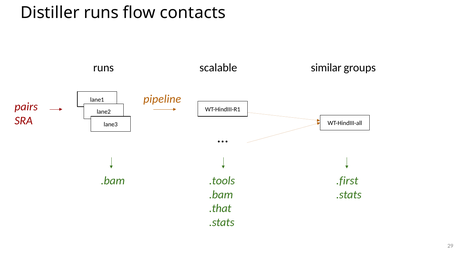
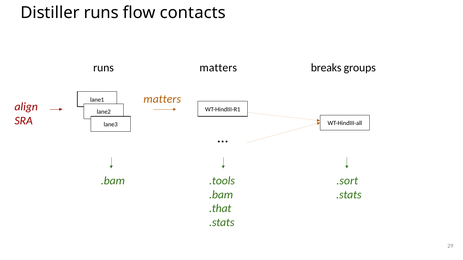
runs scalable: scalable -> matters (218, 68)
similar: similar -> breaks (326, 68)
pipeline: pipeline -> matters (162, 99)
pairs: pairs -> align (26, 107)
.first: .first -> .sort (347, 181)
